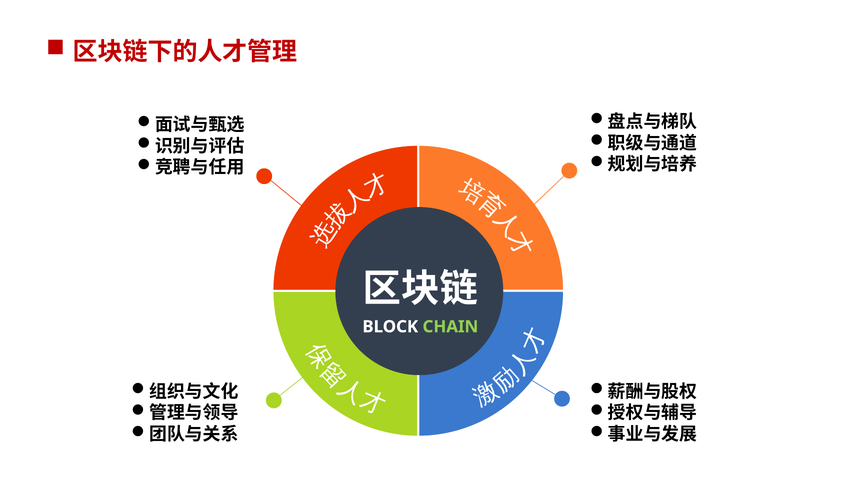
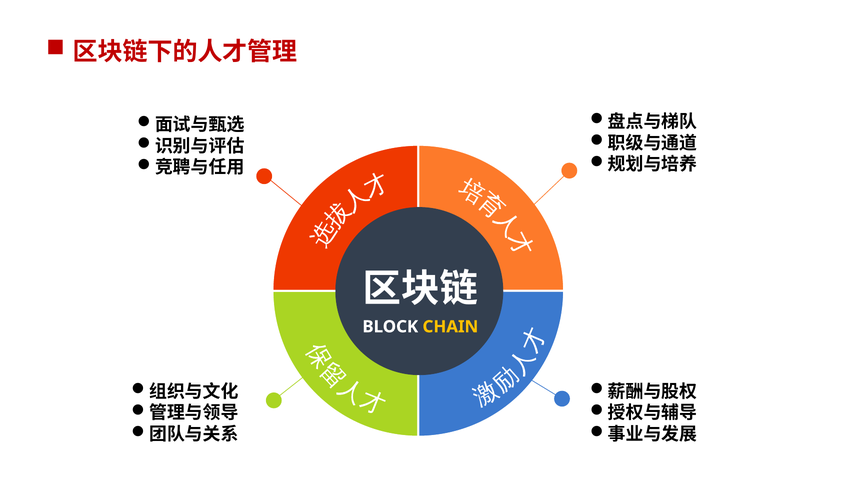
CHAIN colour: light green -> yellow (450, 326)
